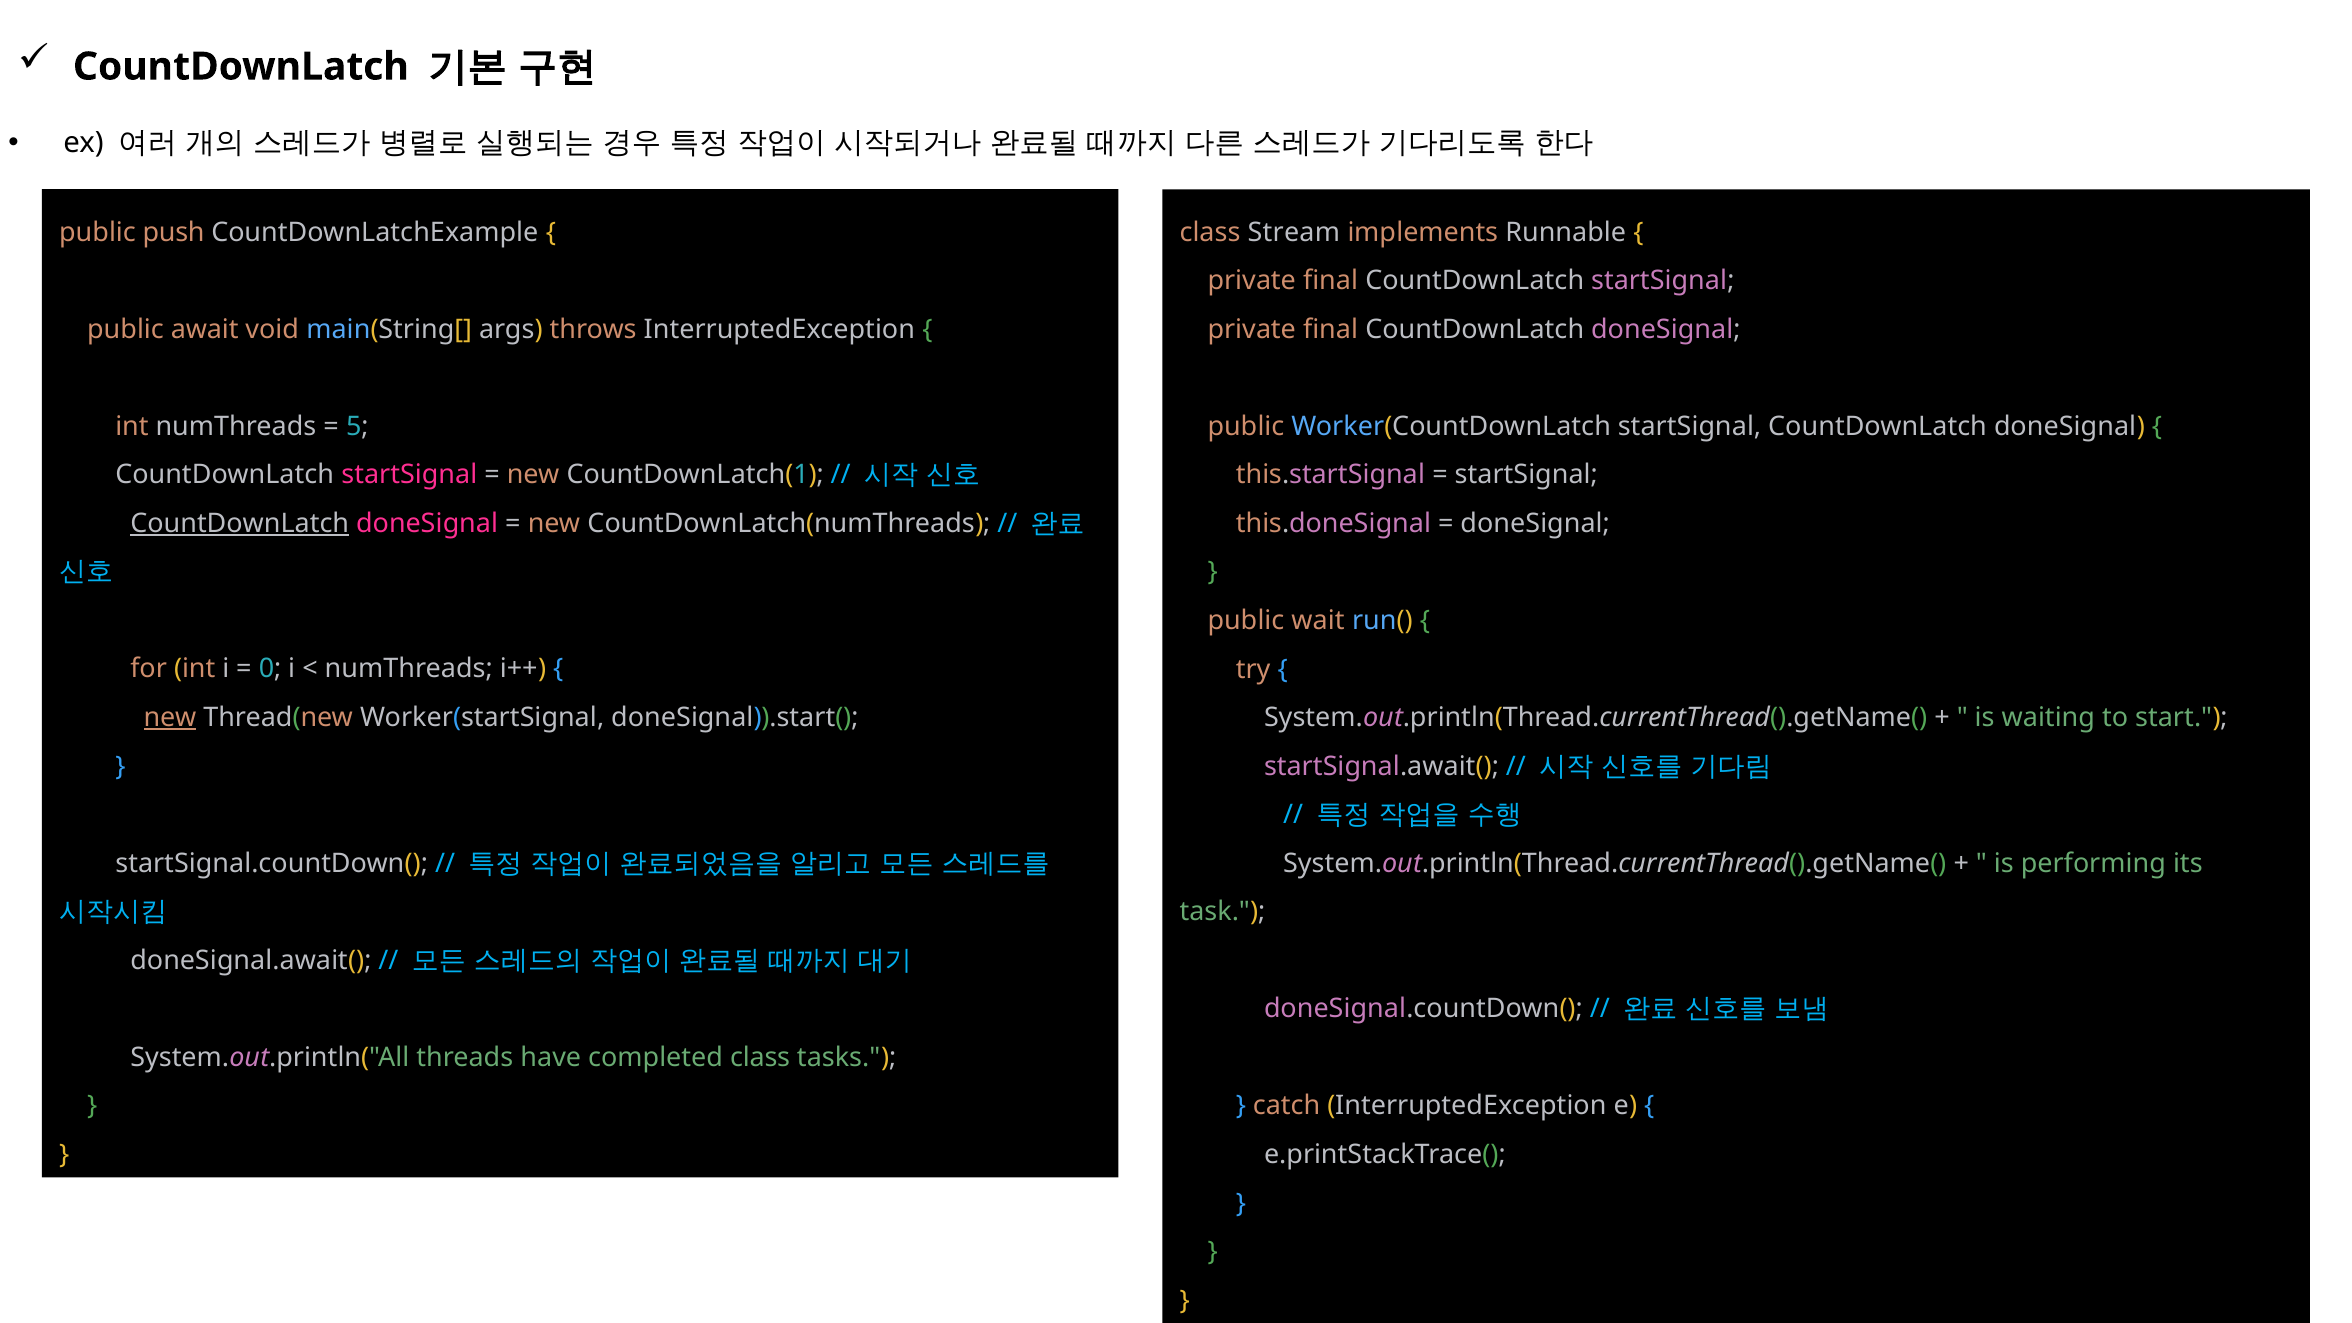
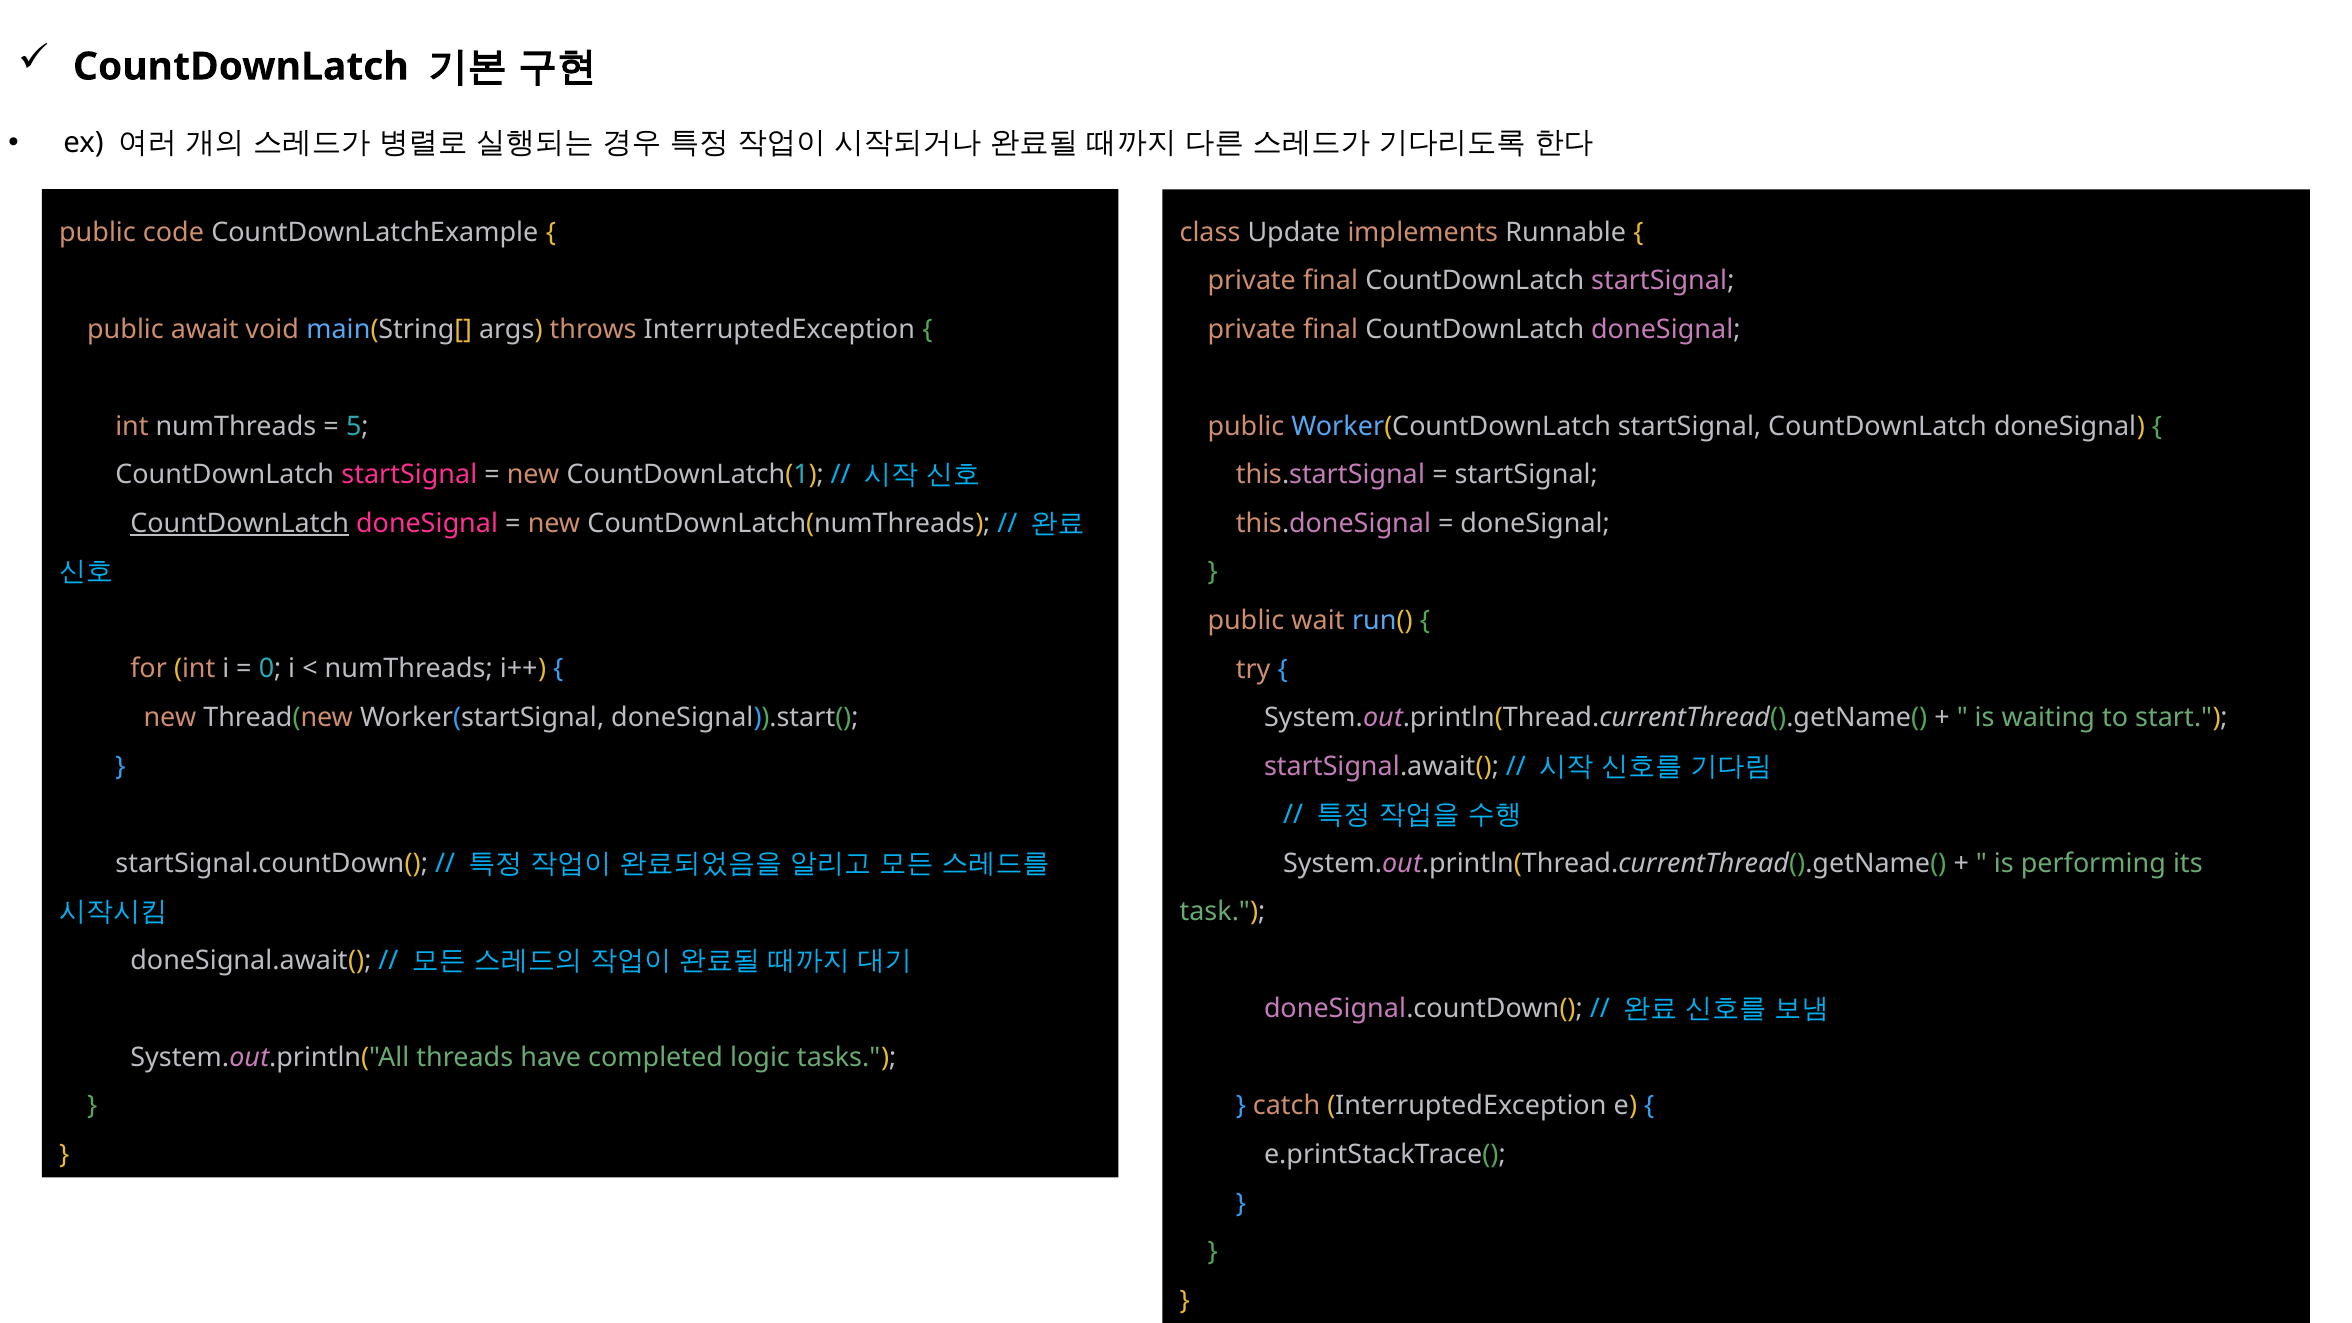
push: push -> code (173, 232)
Stream: Stream -> Update (1294, 232)
new underline: present -> none (170, 718)
completed class: class -> logic (760, 1057)
